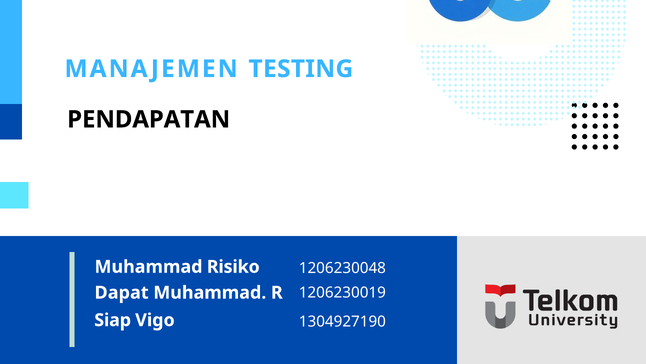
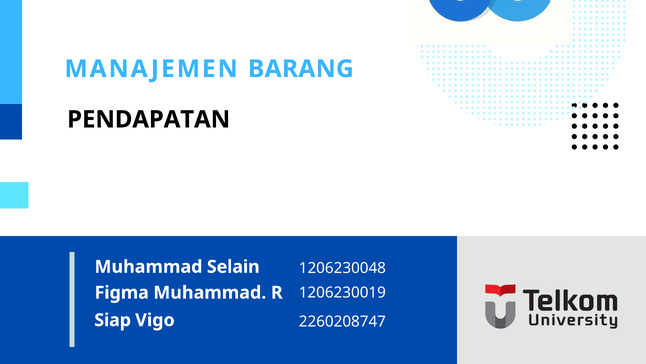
TESTING: TESTING -> BARANG (301, 69)
Risiko: Risiko -> Selain (233, 266)
Dapat: Dapat -> Figma (122, 292)
1304927190: 1304927190 -> 2260208747 (342, 321)
